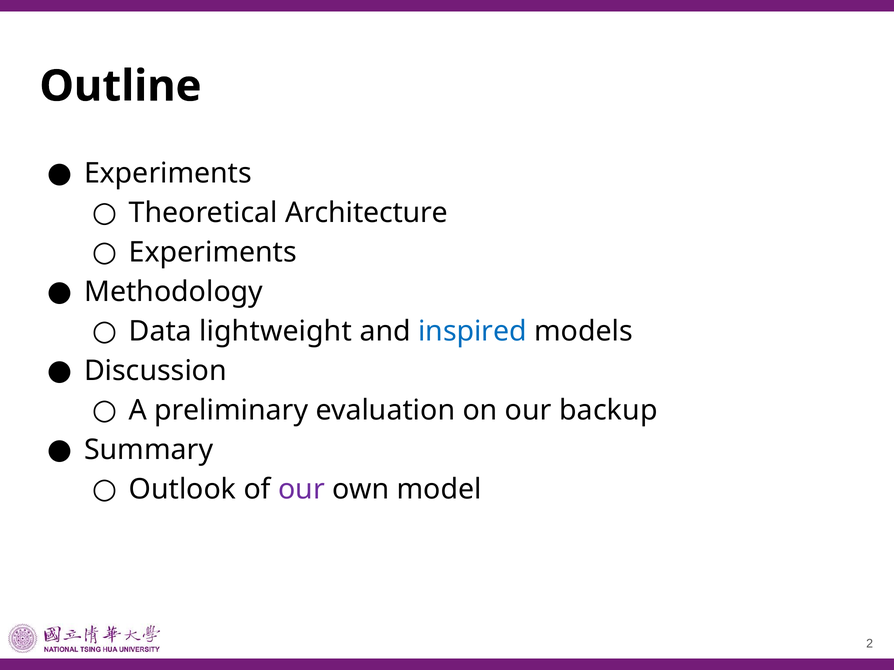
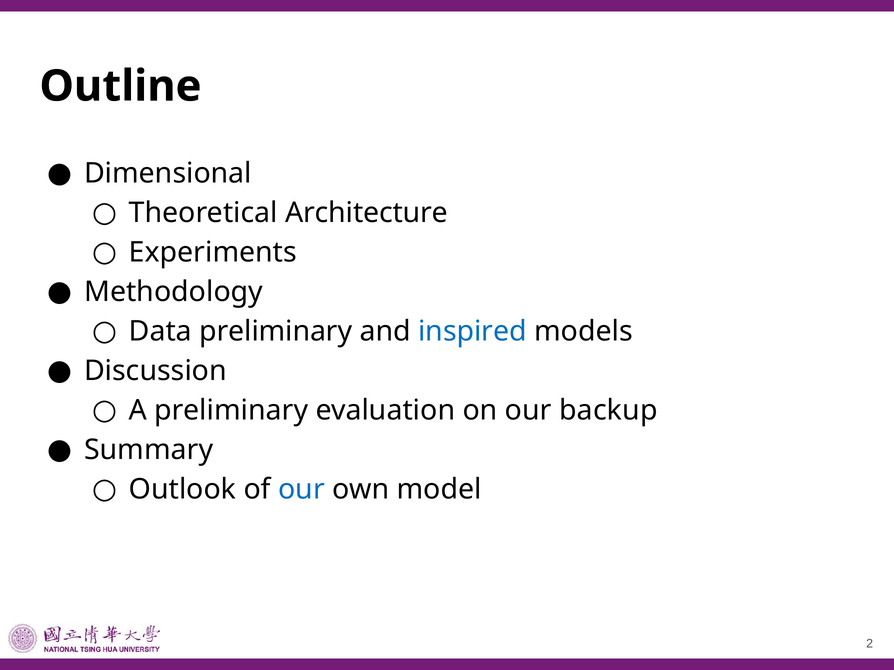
Experiments: Experiments -> Dimensional (168, 174)
Data lightweight: lightweight -> preliminary (276, 332)
our colour: purple -> blue (302, 489)
